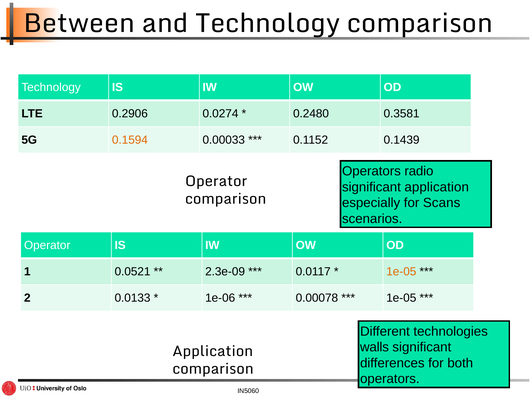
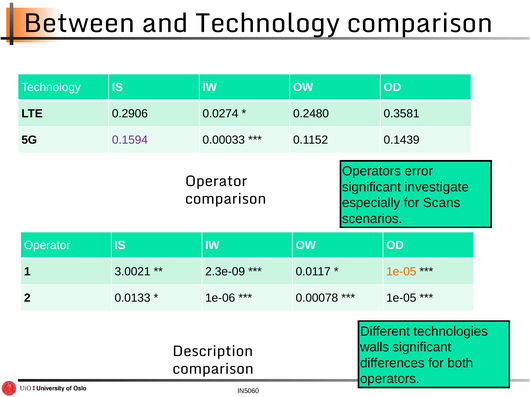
0.1594 colour: orange -> purple (130, 140)
radio: radio -> error (419, 171)
significant application: application -> investigate (437, 187)
0.0521: 0.0521 -> 3.0021 (133, 272)
Application: Application -> Description (213, 352)
